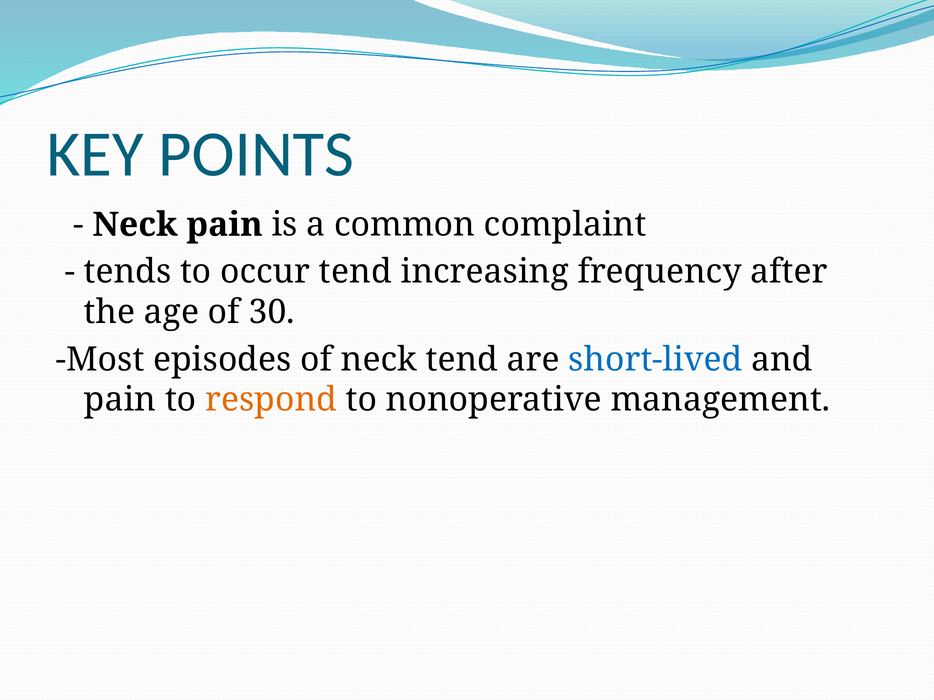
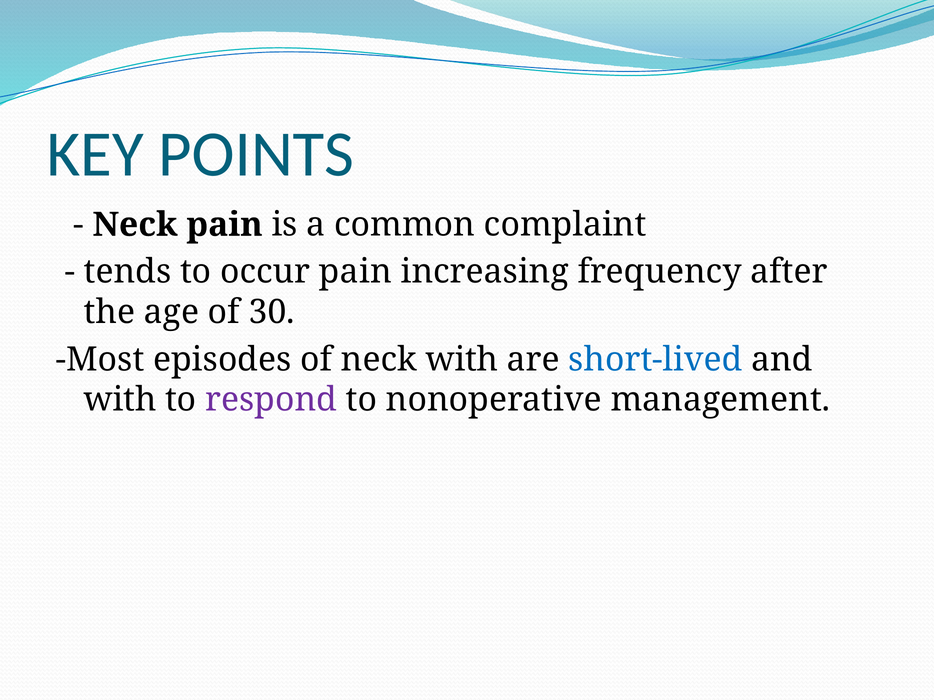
occur tend: tend -> pain (355, 272)
neck tend: tend -> with (462, 360)
pain: pain -> with (120, 400)
respond colour: orange -> purple (271, 400)
